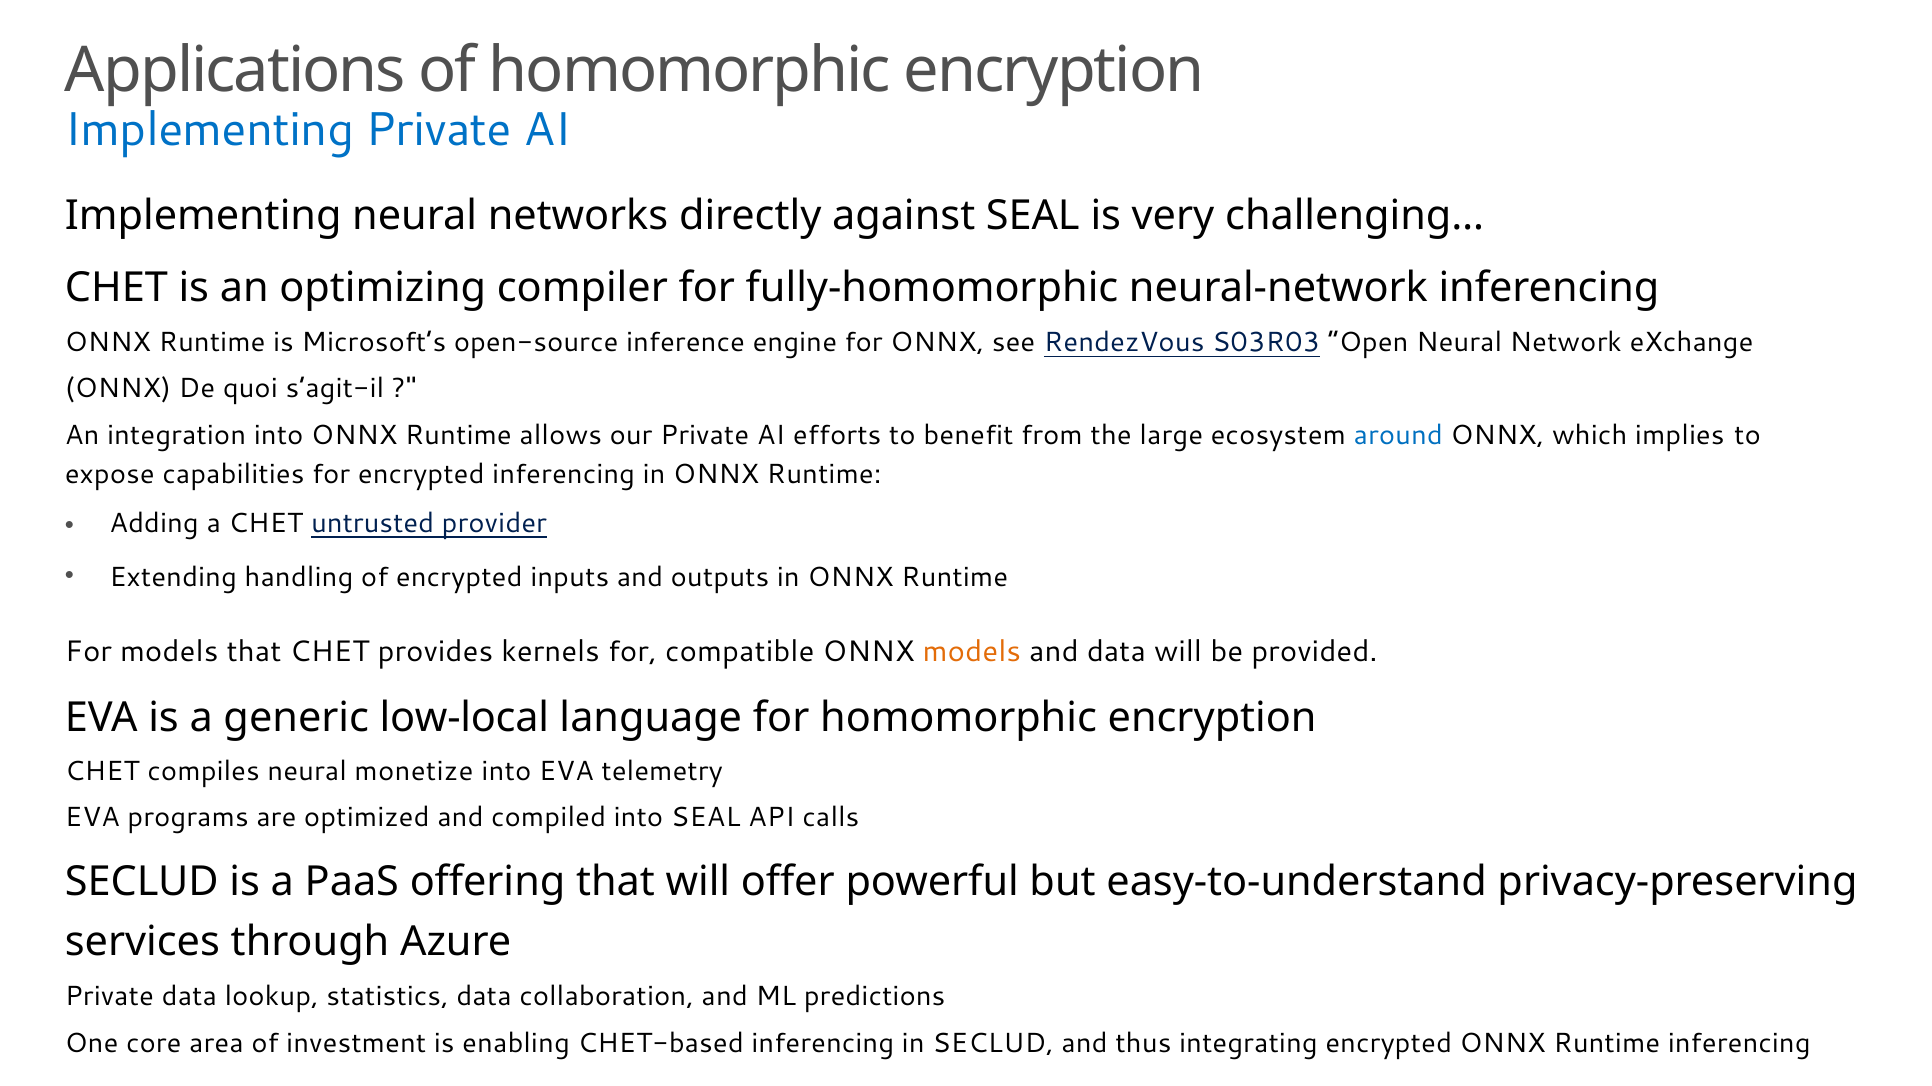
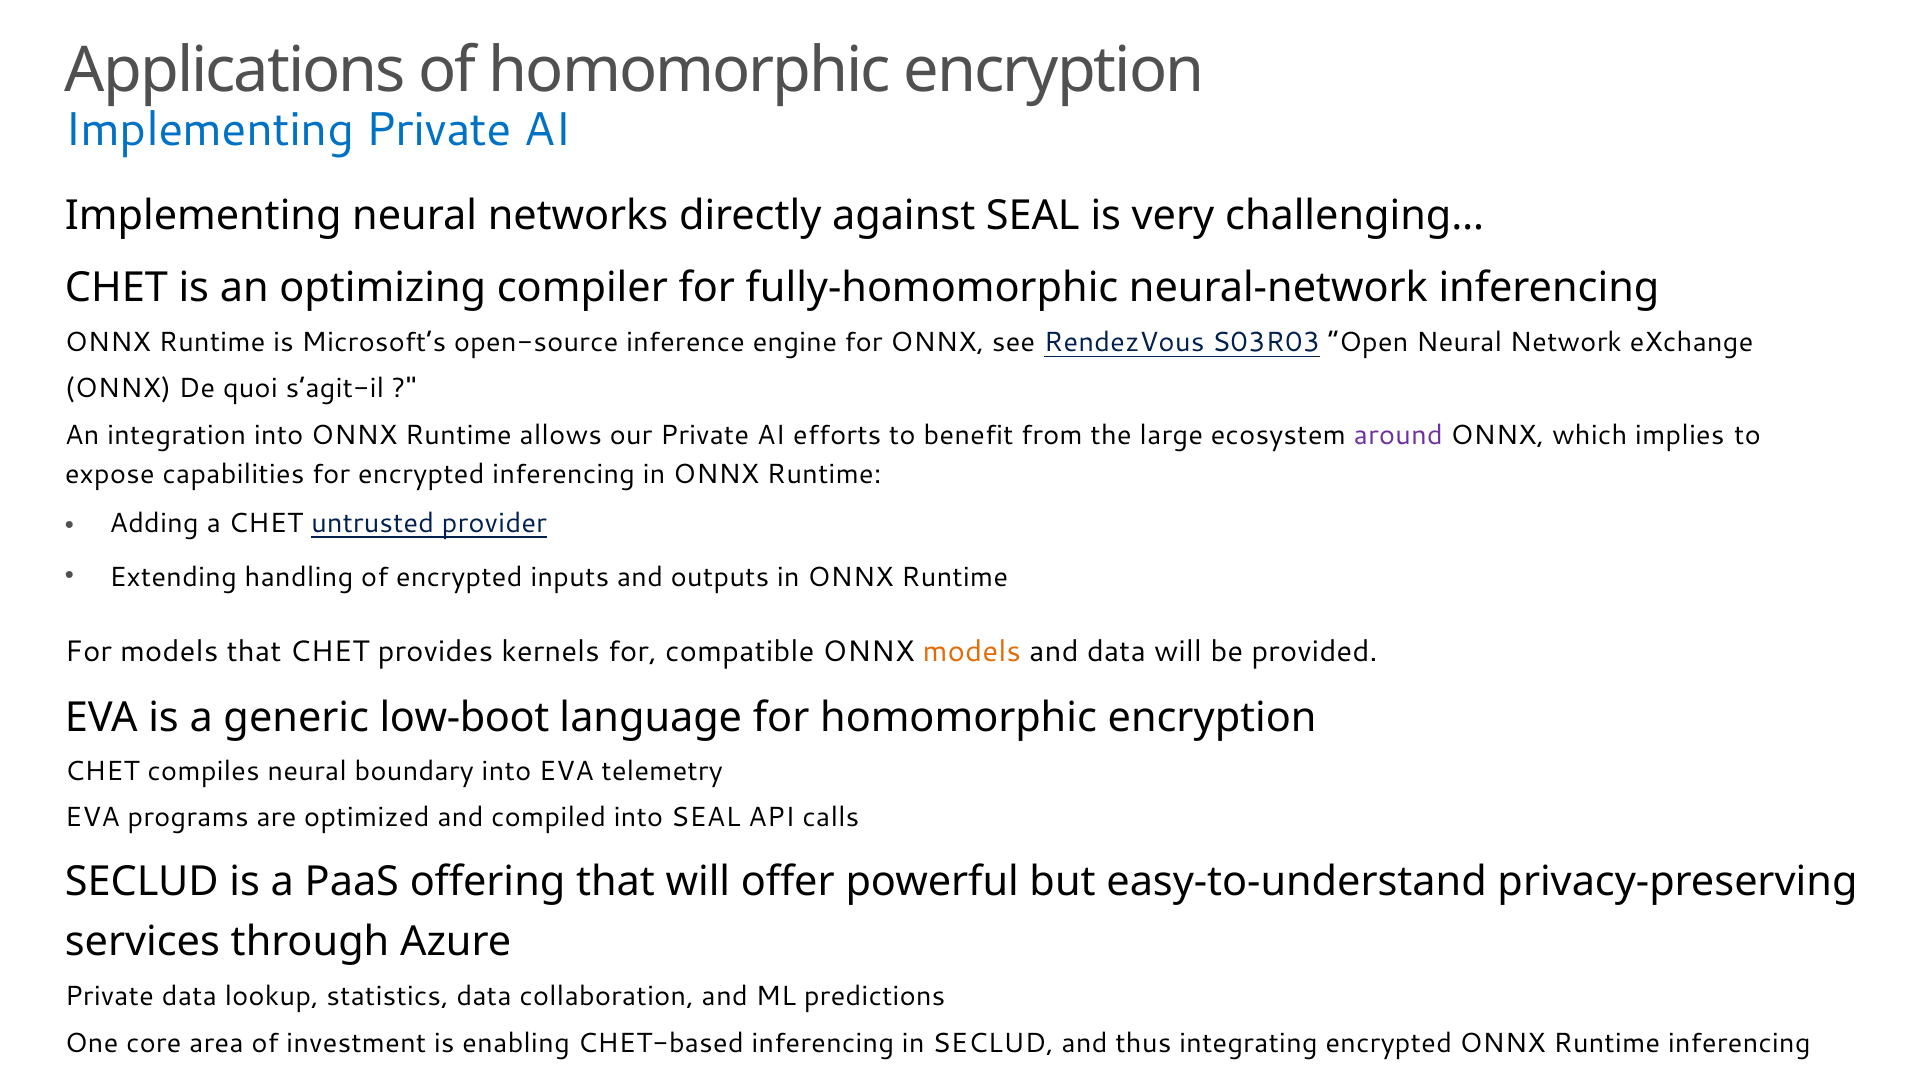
around colour: blue -> purple (1398, 435)
low-local: low-local -> low-boot (464, 718)
monetize: monetize -> boundary (414, 772)
